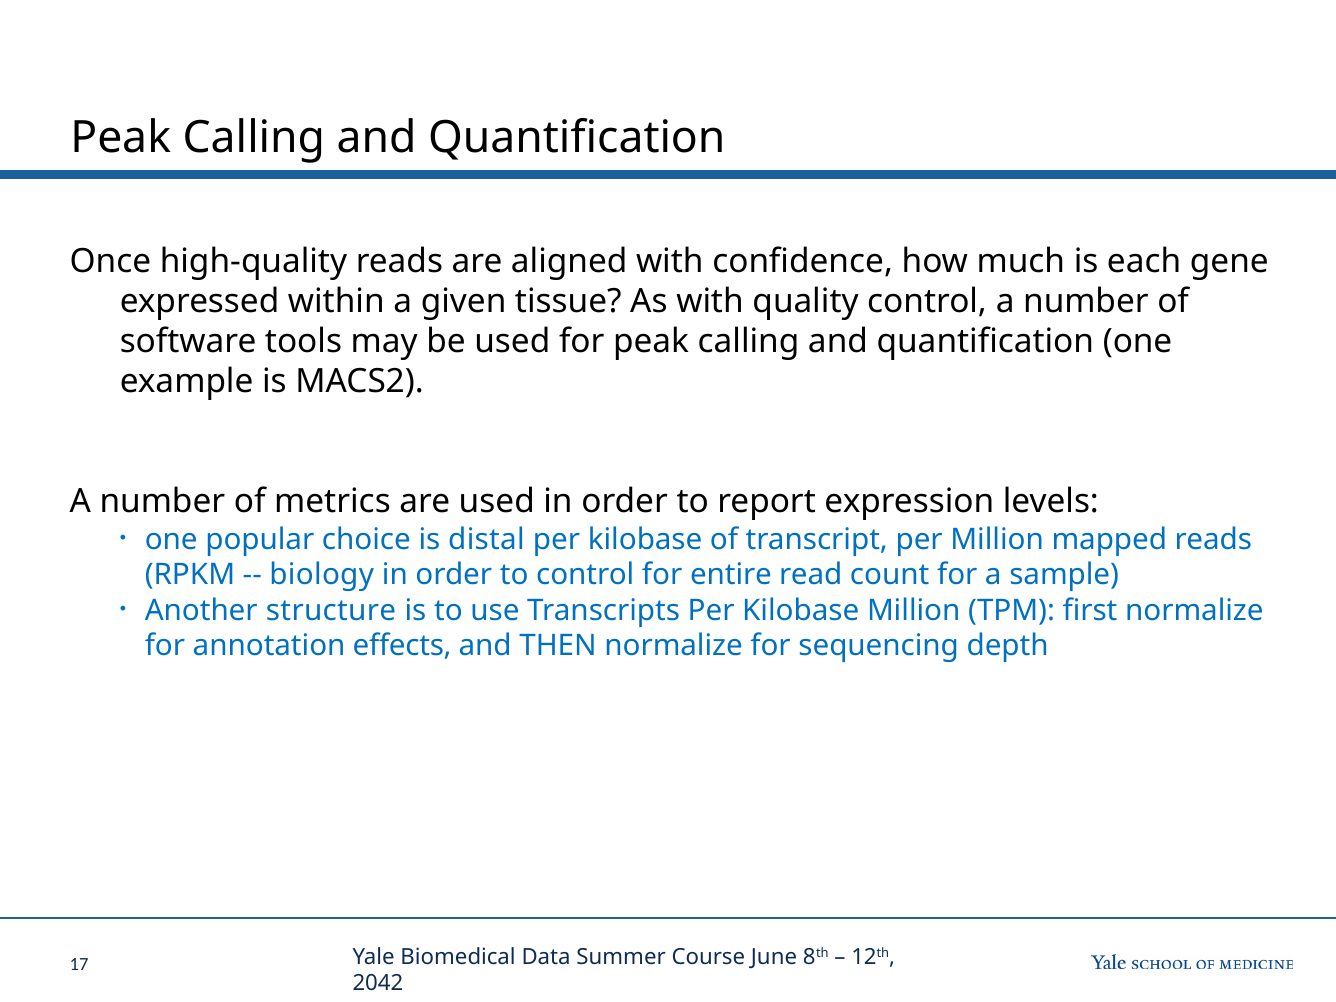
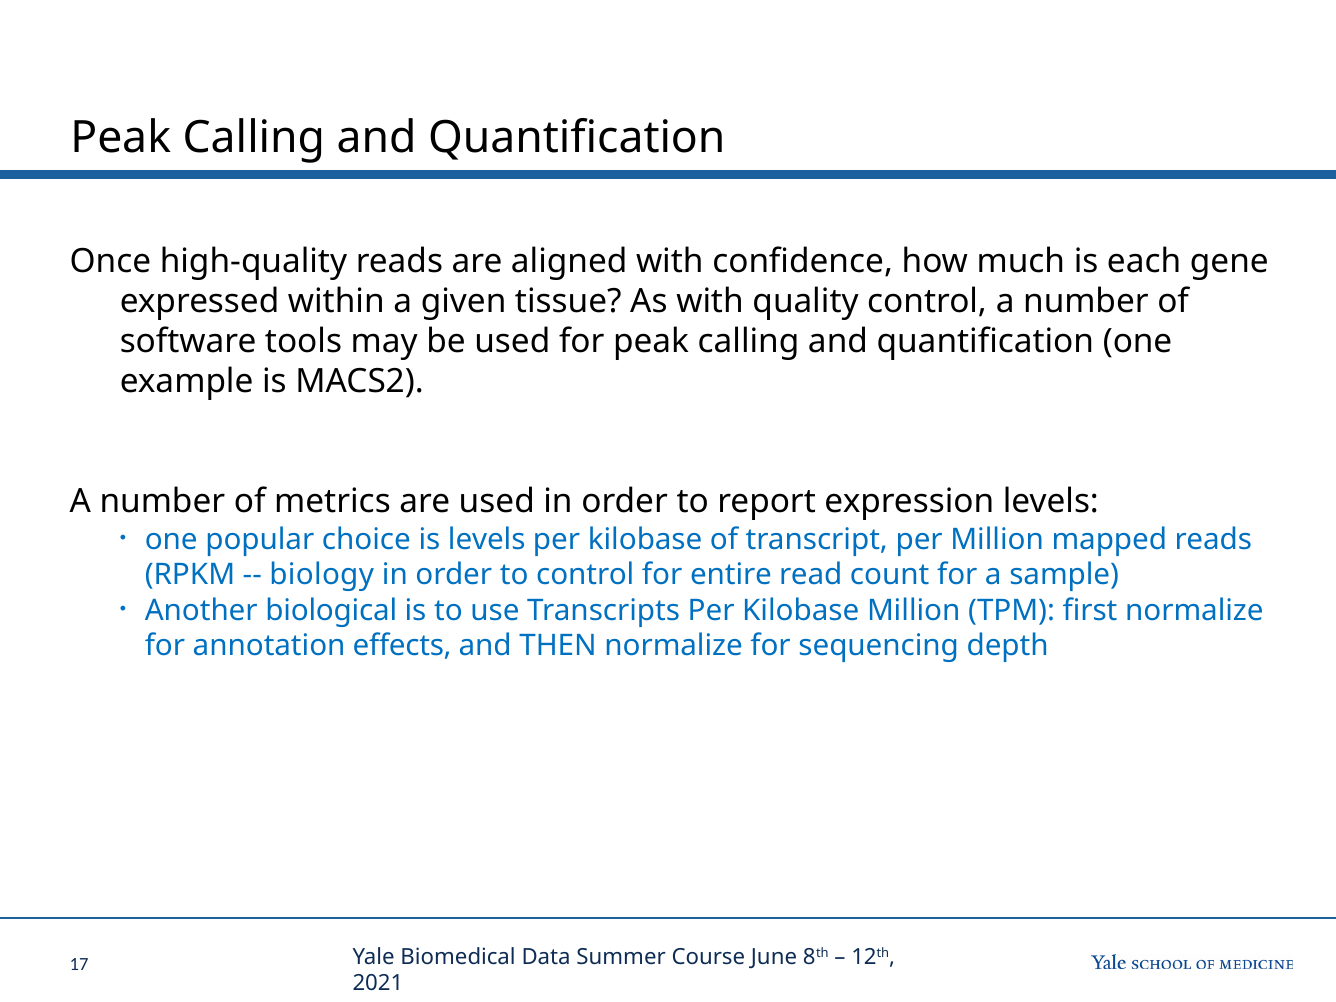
is distal: distal -> levels (487, 539)
structure: structure -> biological (331, 611)
2042: 2042 -> 2021 (378, 983)
